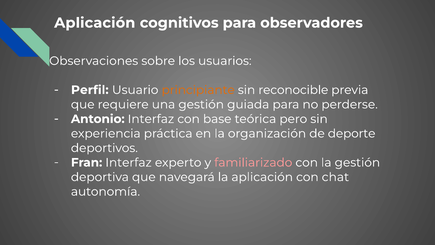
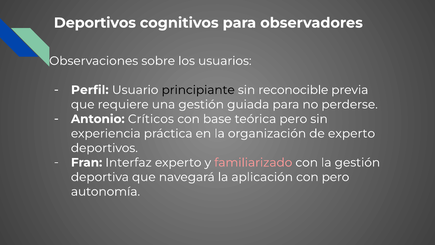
Aplicación: Aplicación -> Deportivos (95, 23)
principiante colour: orange -> black (198, 90)
Antonio Interfaz: Interfaz -> Críticos (151, 119)
de deporte: deporte -> experto (352, 133)
con chat: chat -> pero (335, 177)
